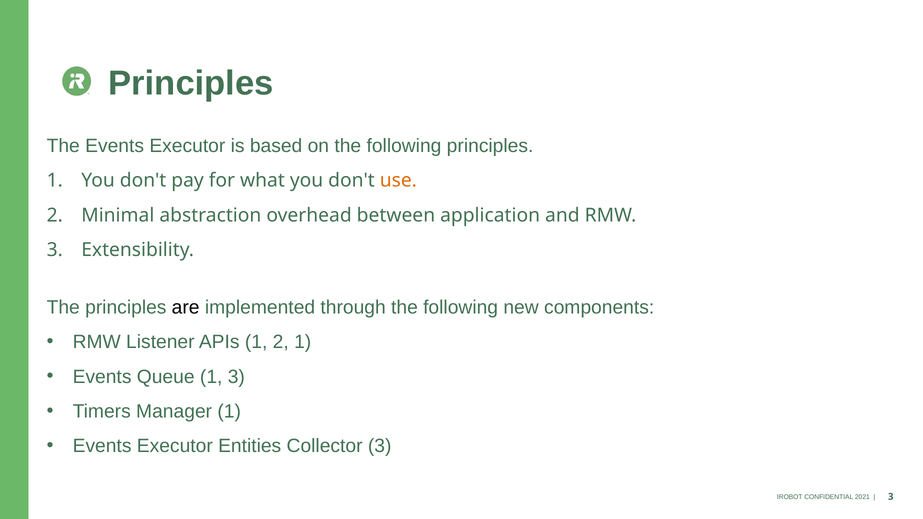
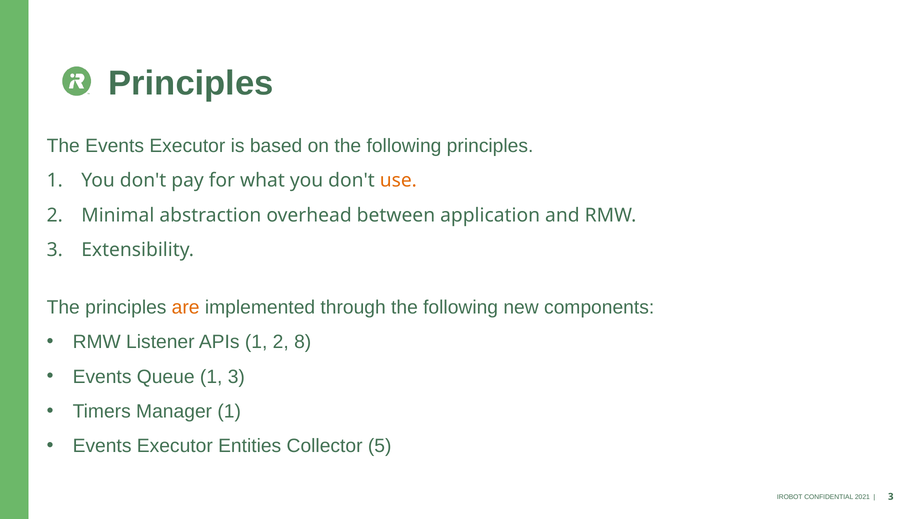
are colour: black -> orange (186, 308)
2 1: 1 -> 8 (303, 342)
Collector 3: 3 -> 5 (380, 446)
